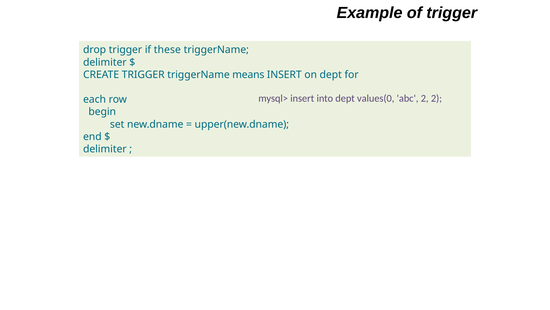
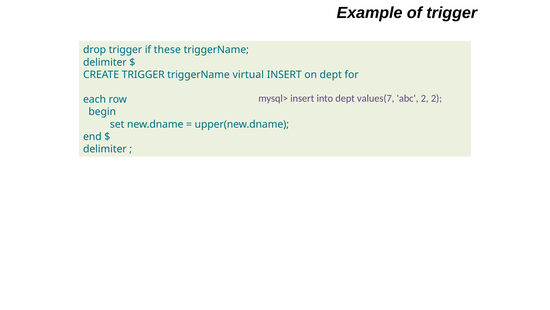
means: means -> virtual (248, 75)
values(0: values(0 -> values(7 (376, 98)
